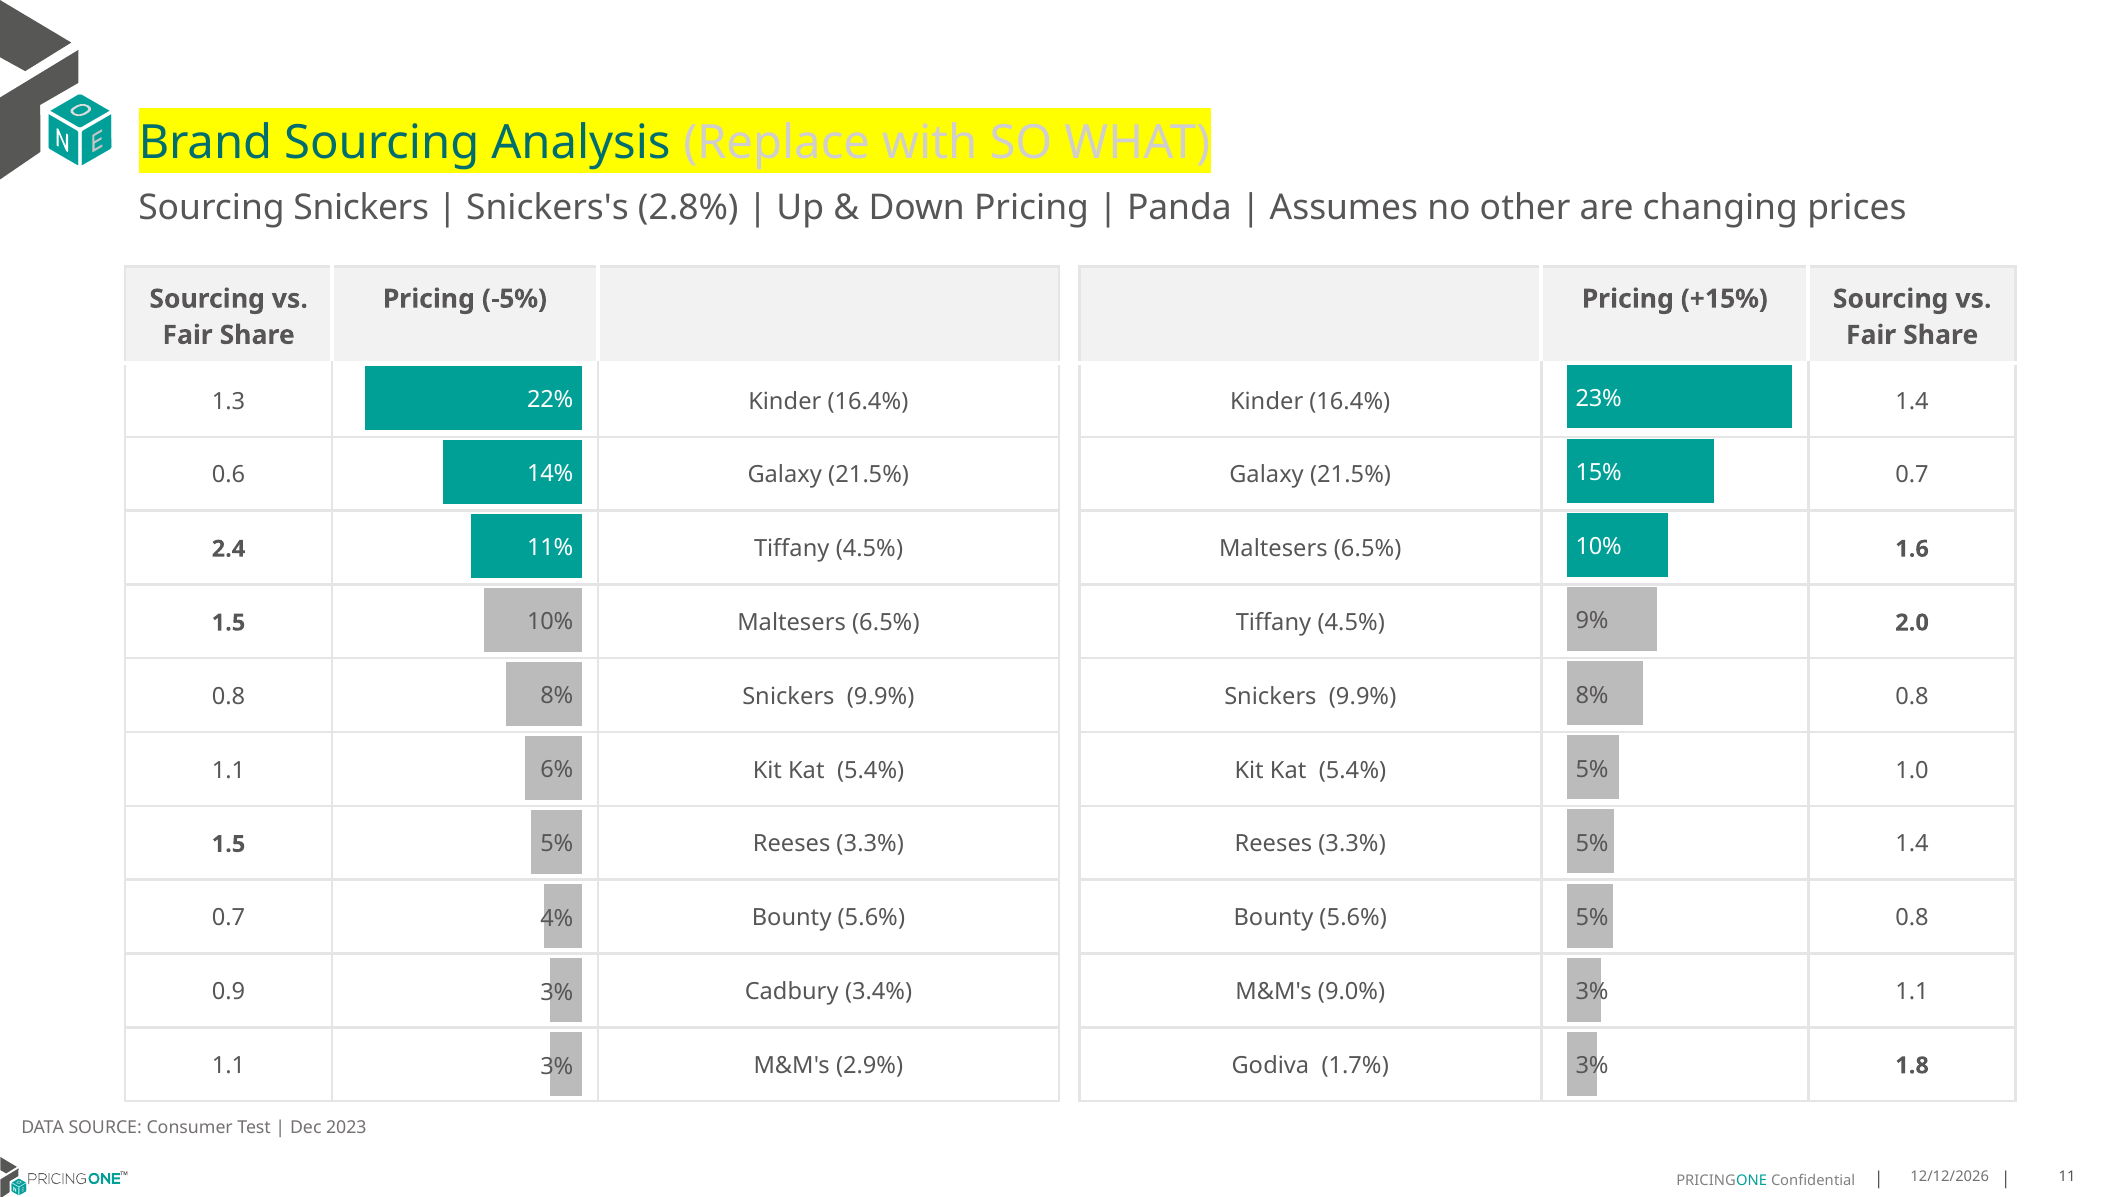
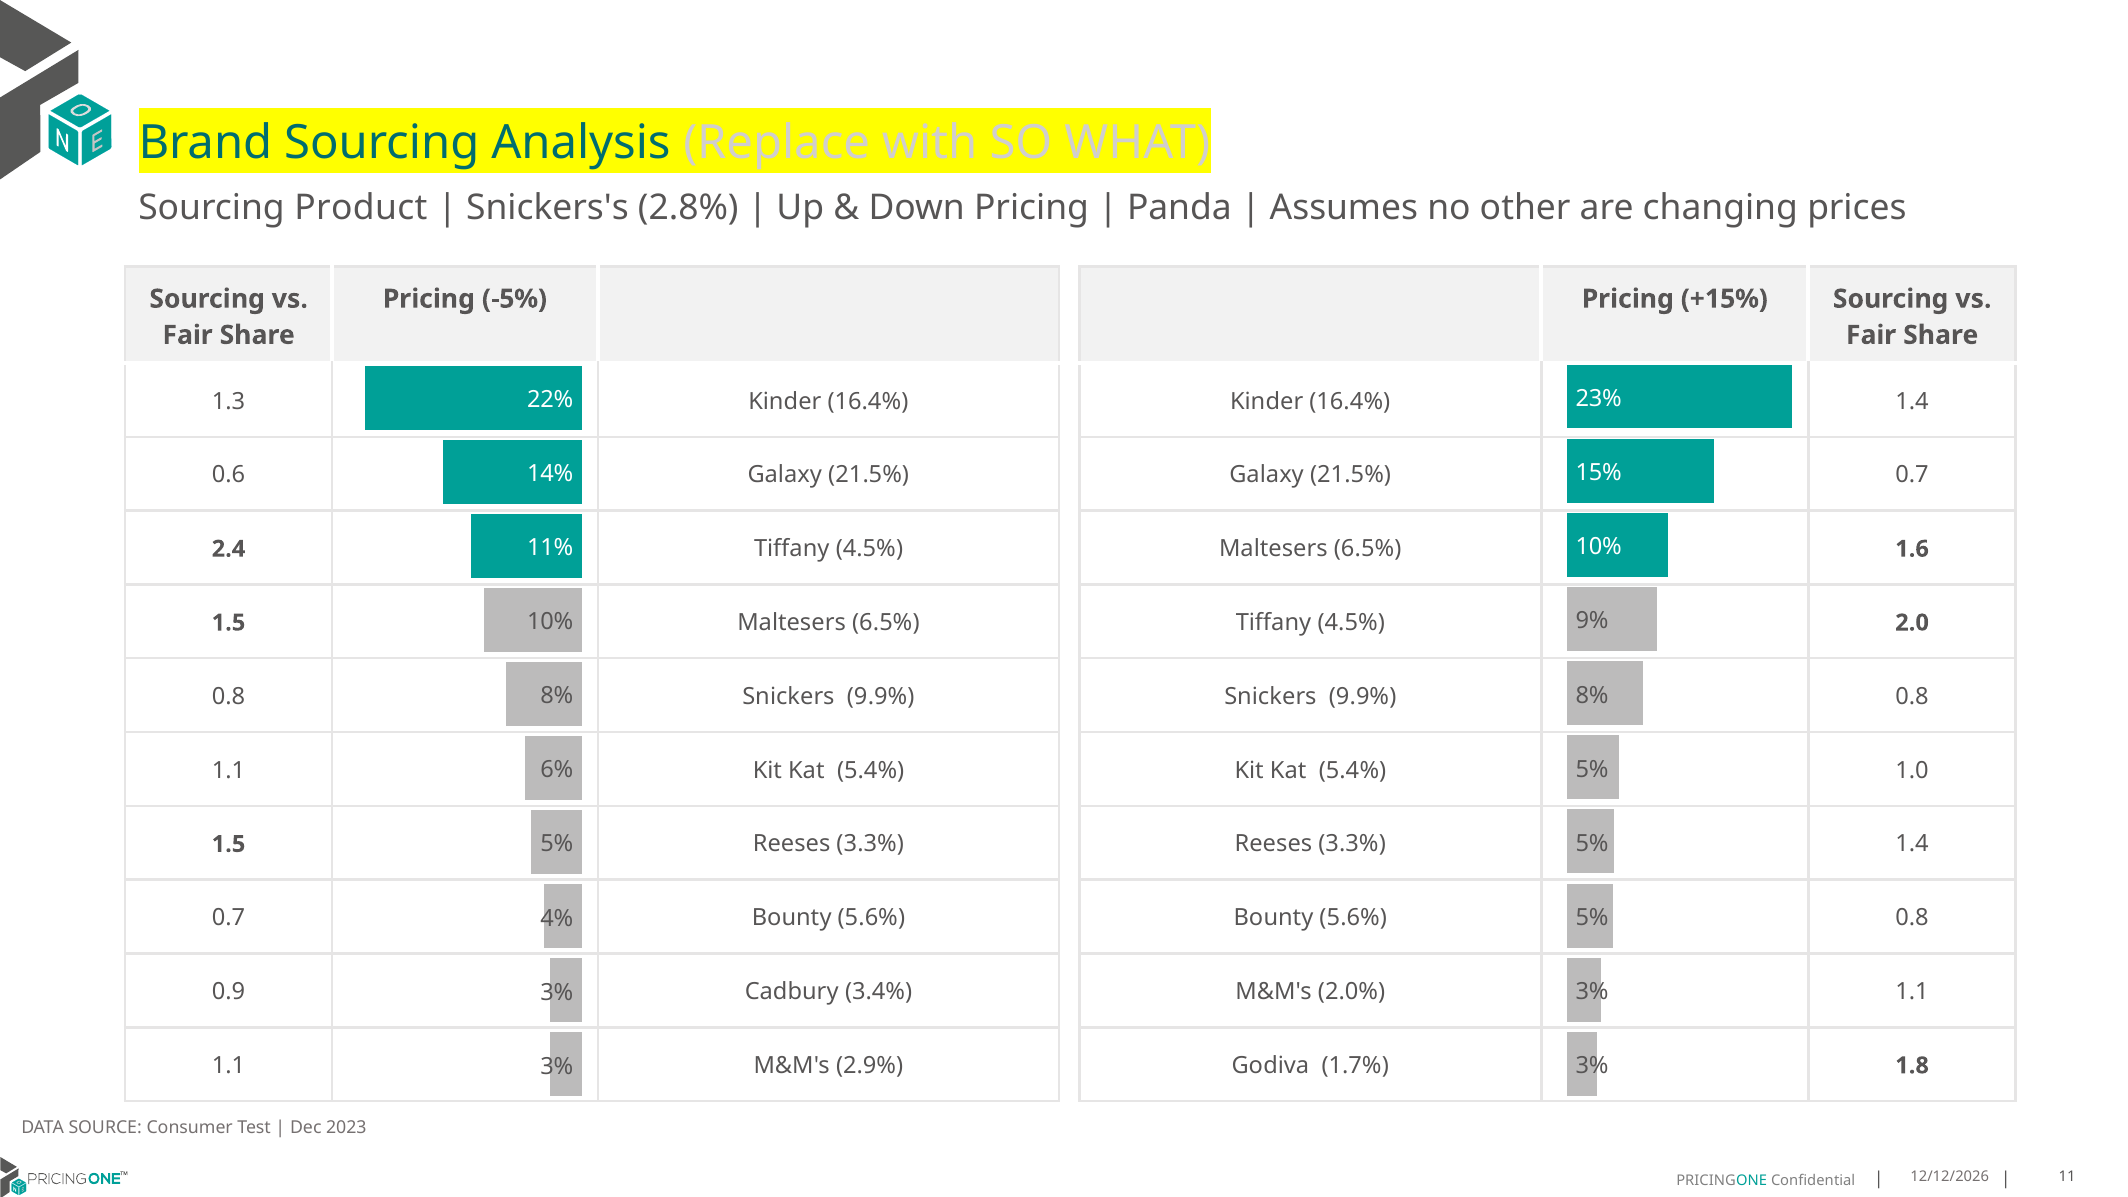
Sourcing Snickers: Snickers -> Product (361, 207)
9.0%: 9.0% -> 2.0% (1352, 992)
